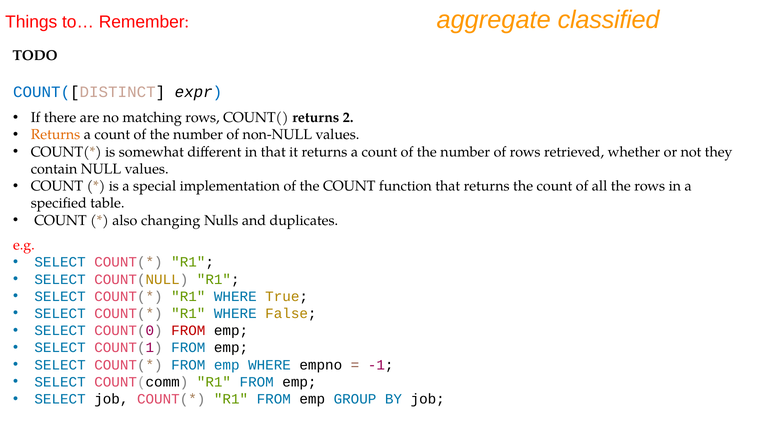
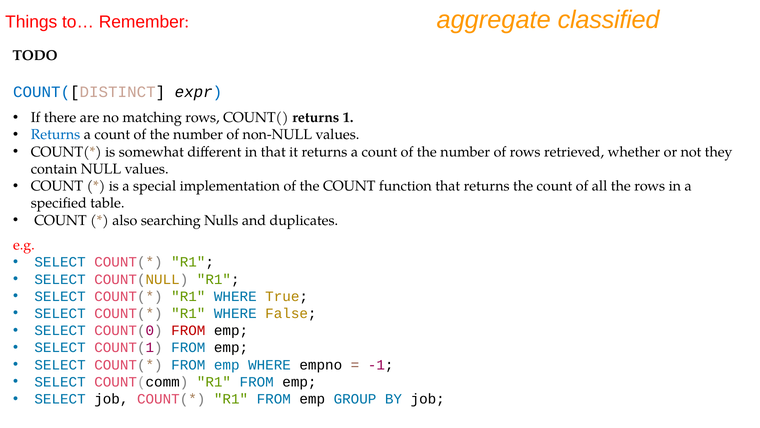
2: 2 -> 1 (348, 117)
Returns colour: orange -> blue (56, 135)
changing: changing -> searching (171, 220)
